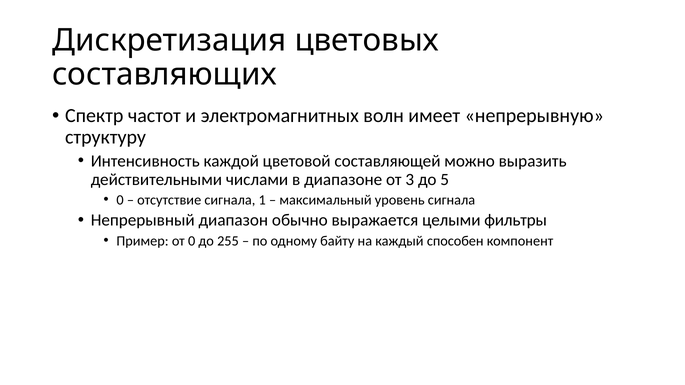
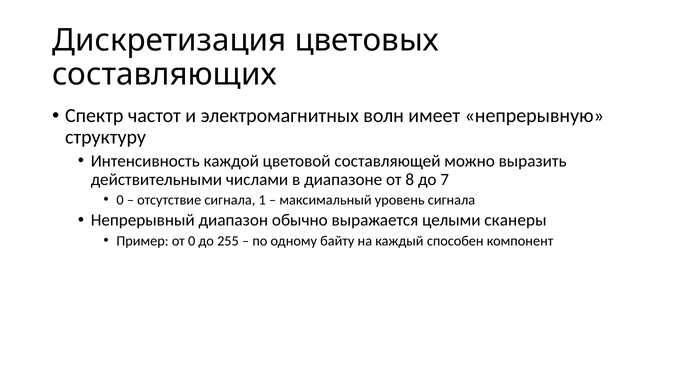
3: 3 -> 8 (410, 179)
5: 5 -> 7 (445, 179)
фильтры: фильтры -> сканеры (515, 221)
